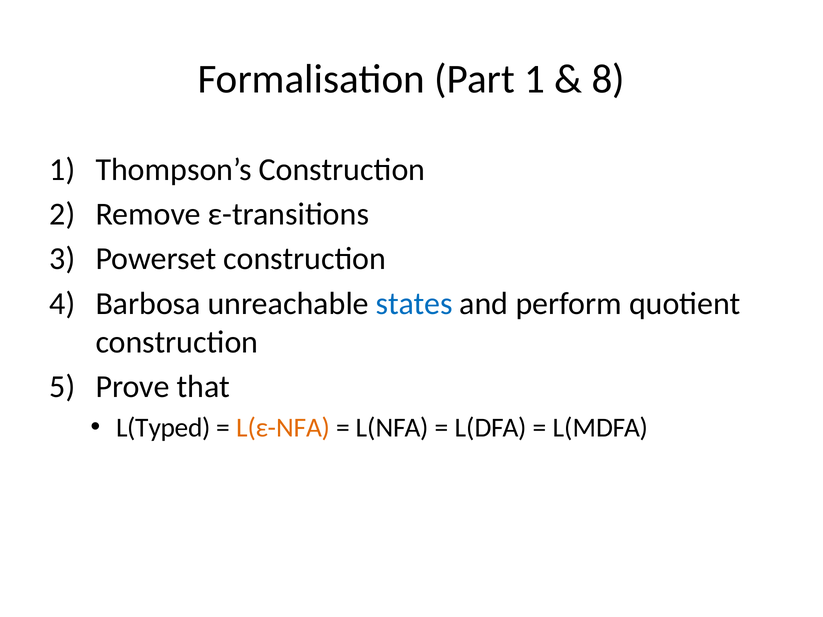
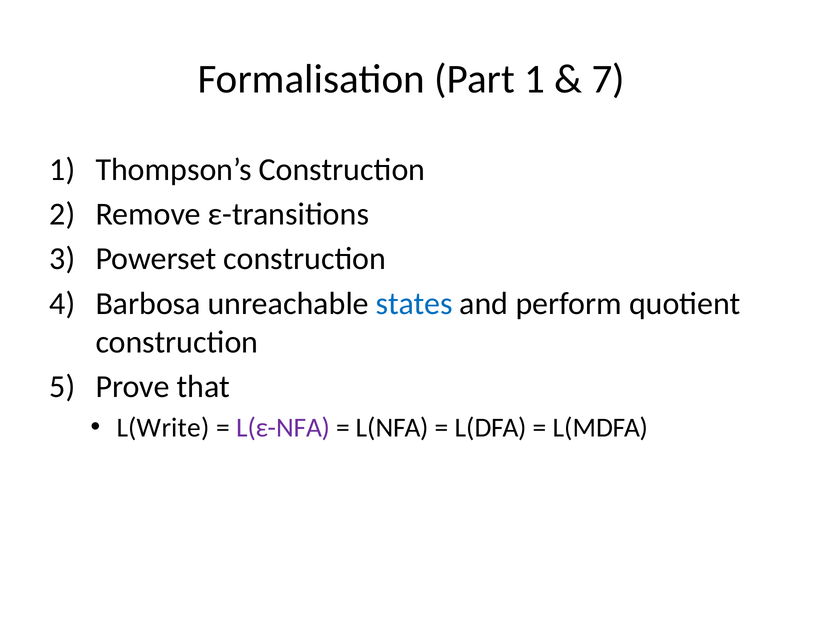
8: 8 -> 7 (608, 79)
L(Typed: L(Typed -> L(Write (163, 428)
L(ε-NFA colour: orange -> purple (283, 428)
